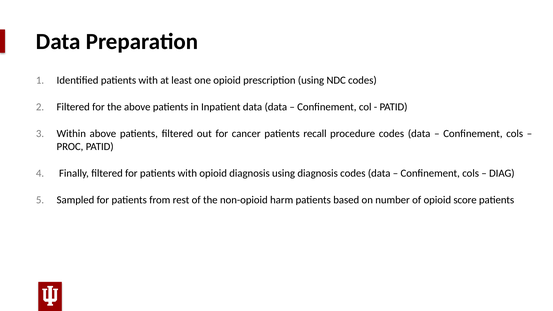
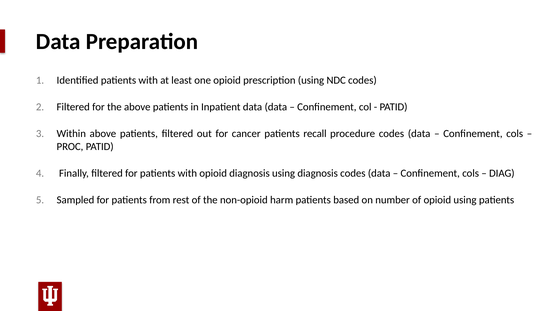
opioid score: score -> using (465, 200)
